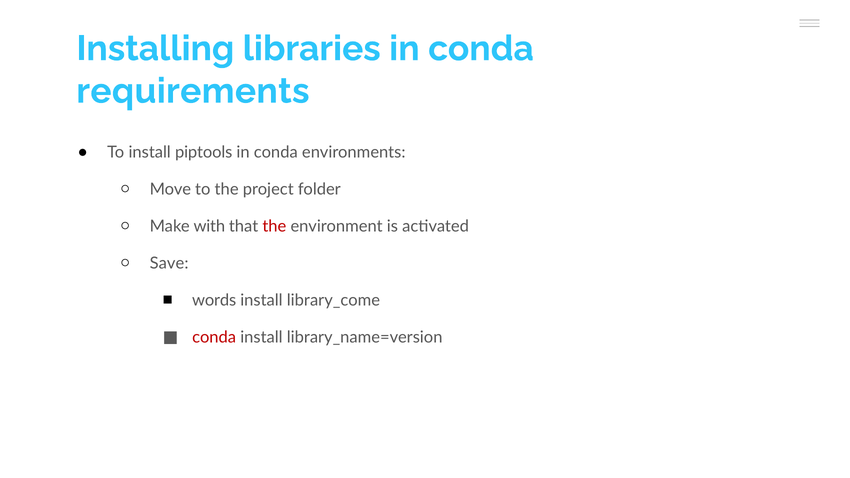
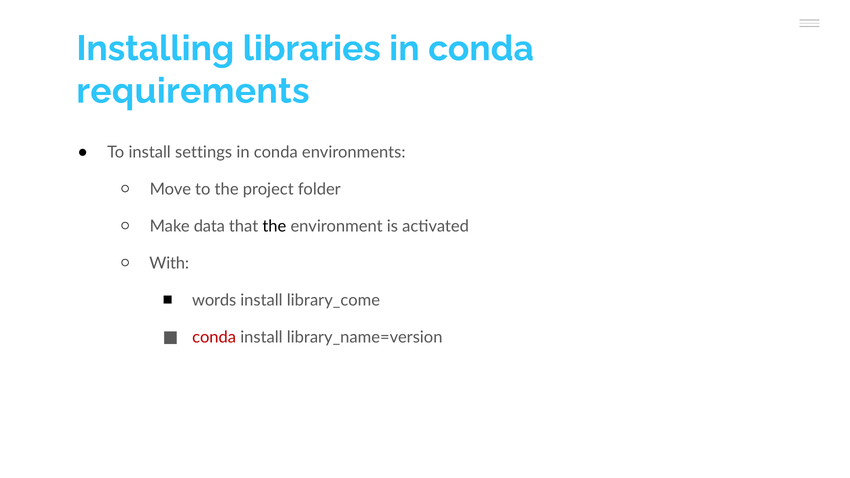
piptools: piptools -> settings (204, 152)
with: with -> data (209, 226)
the colour: red -> black (274, 226)
Save: Save -> With (169, 263)
